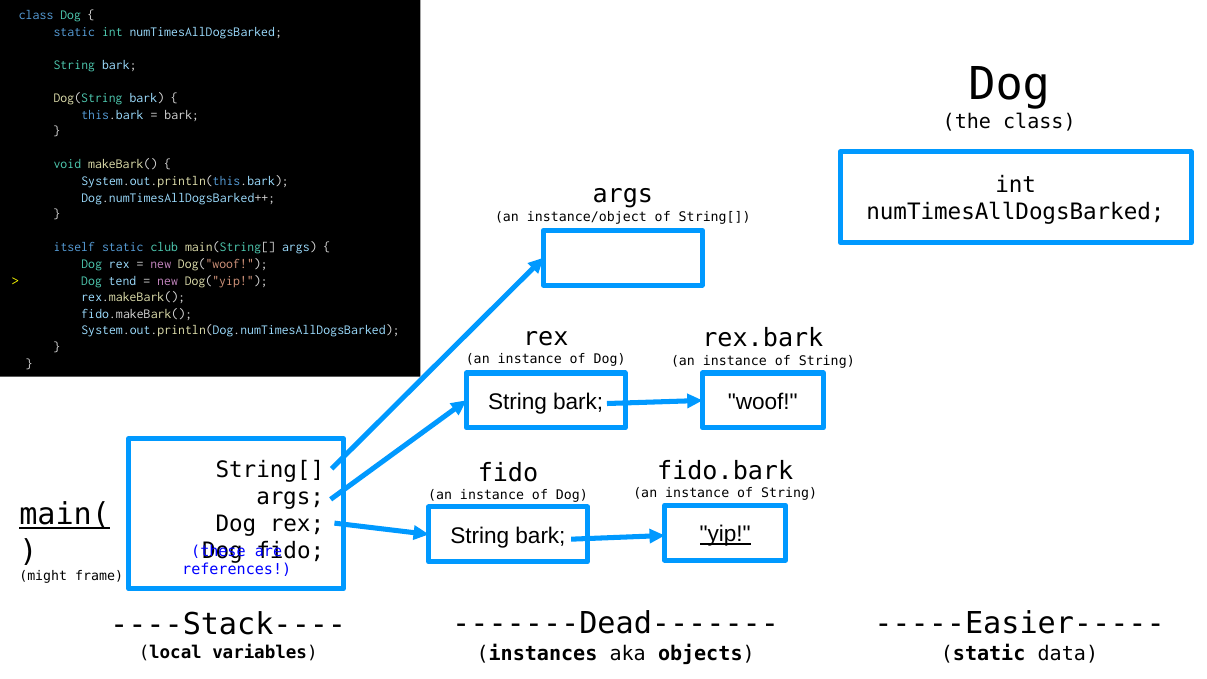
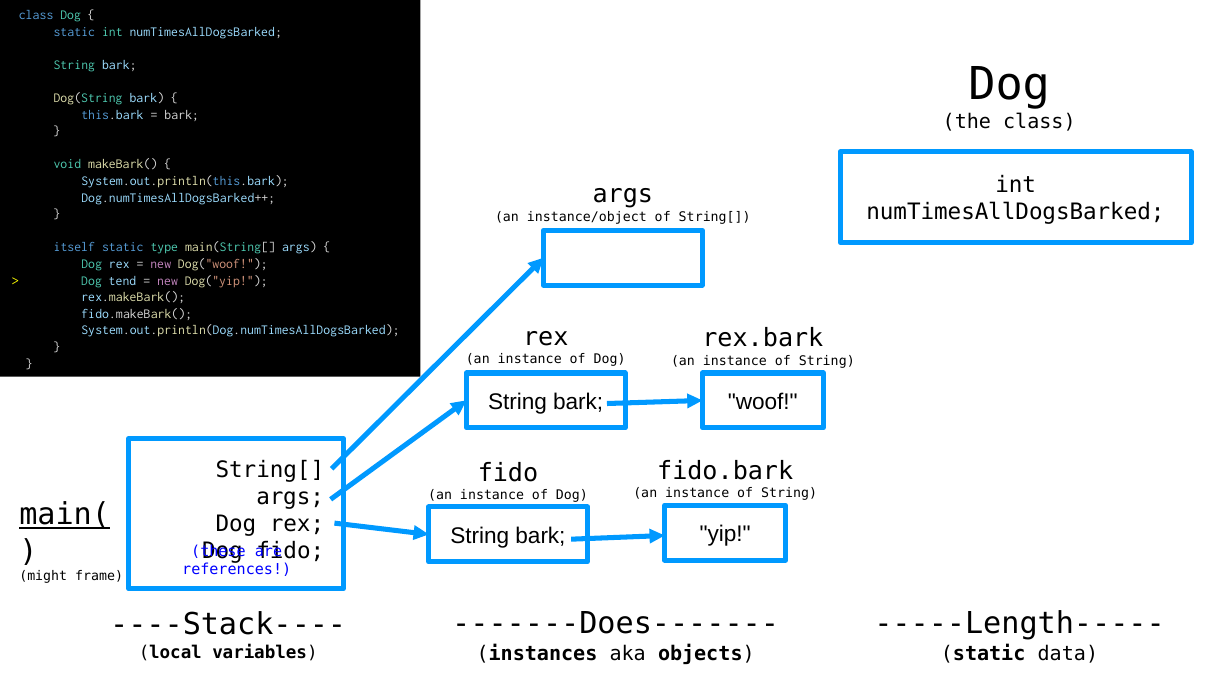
club: club -> type (164, 247)
yip underline: present -> none (725, 534)
-------Dead-------: -------Dead------- -> -------Does------- (616, 624)
-----Easier-----: -----Easier----- -> -----Length----- (1020, 624)
